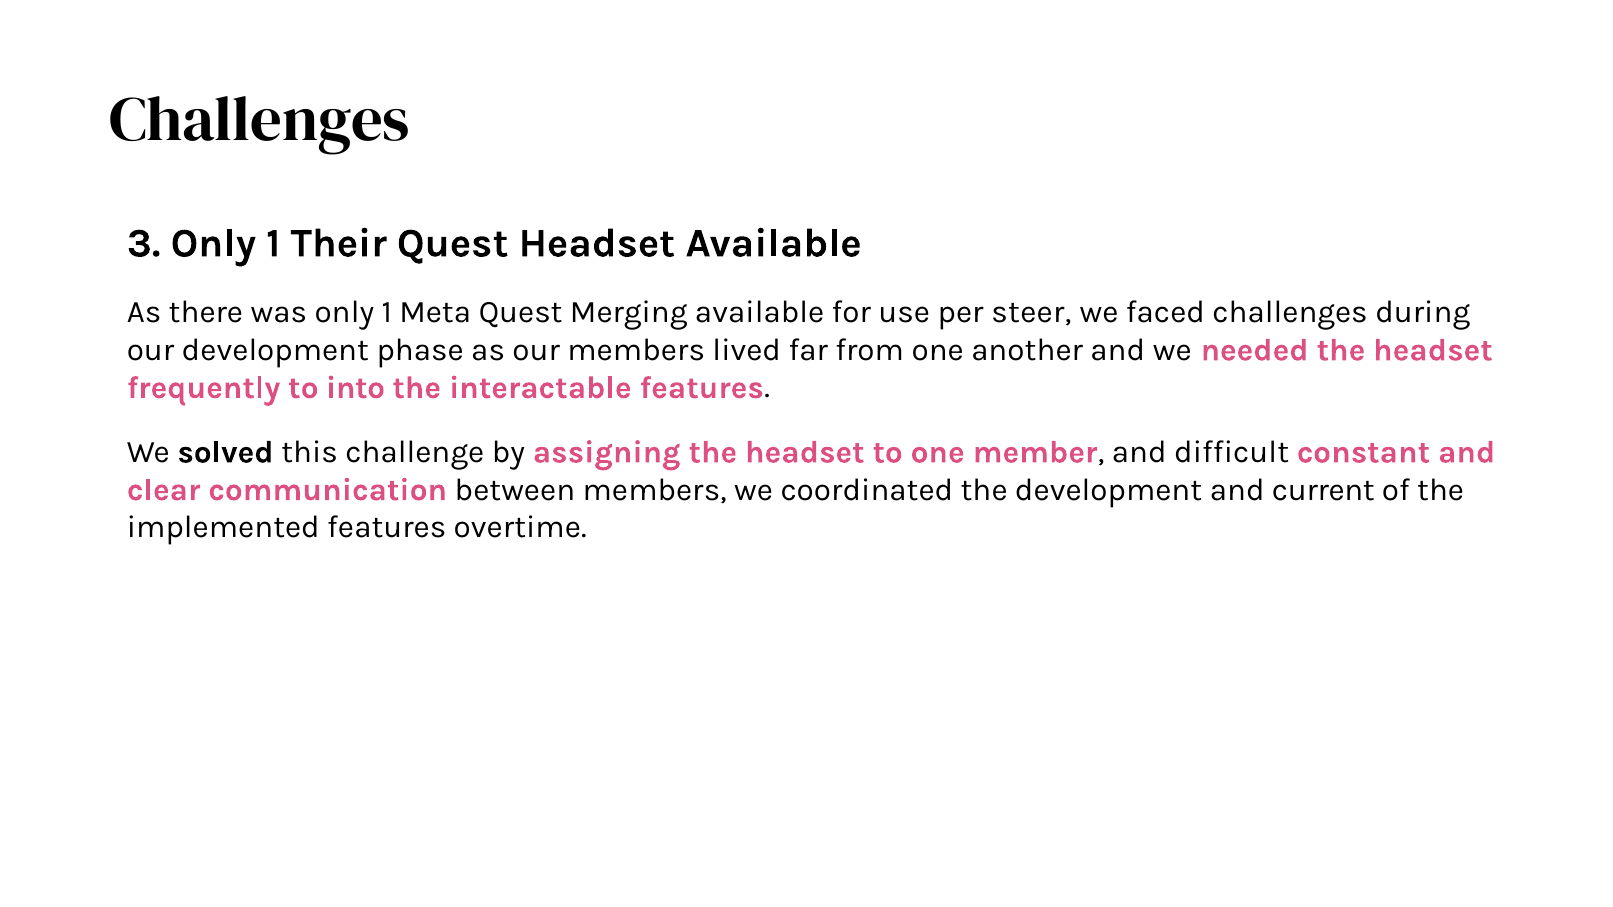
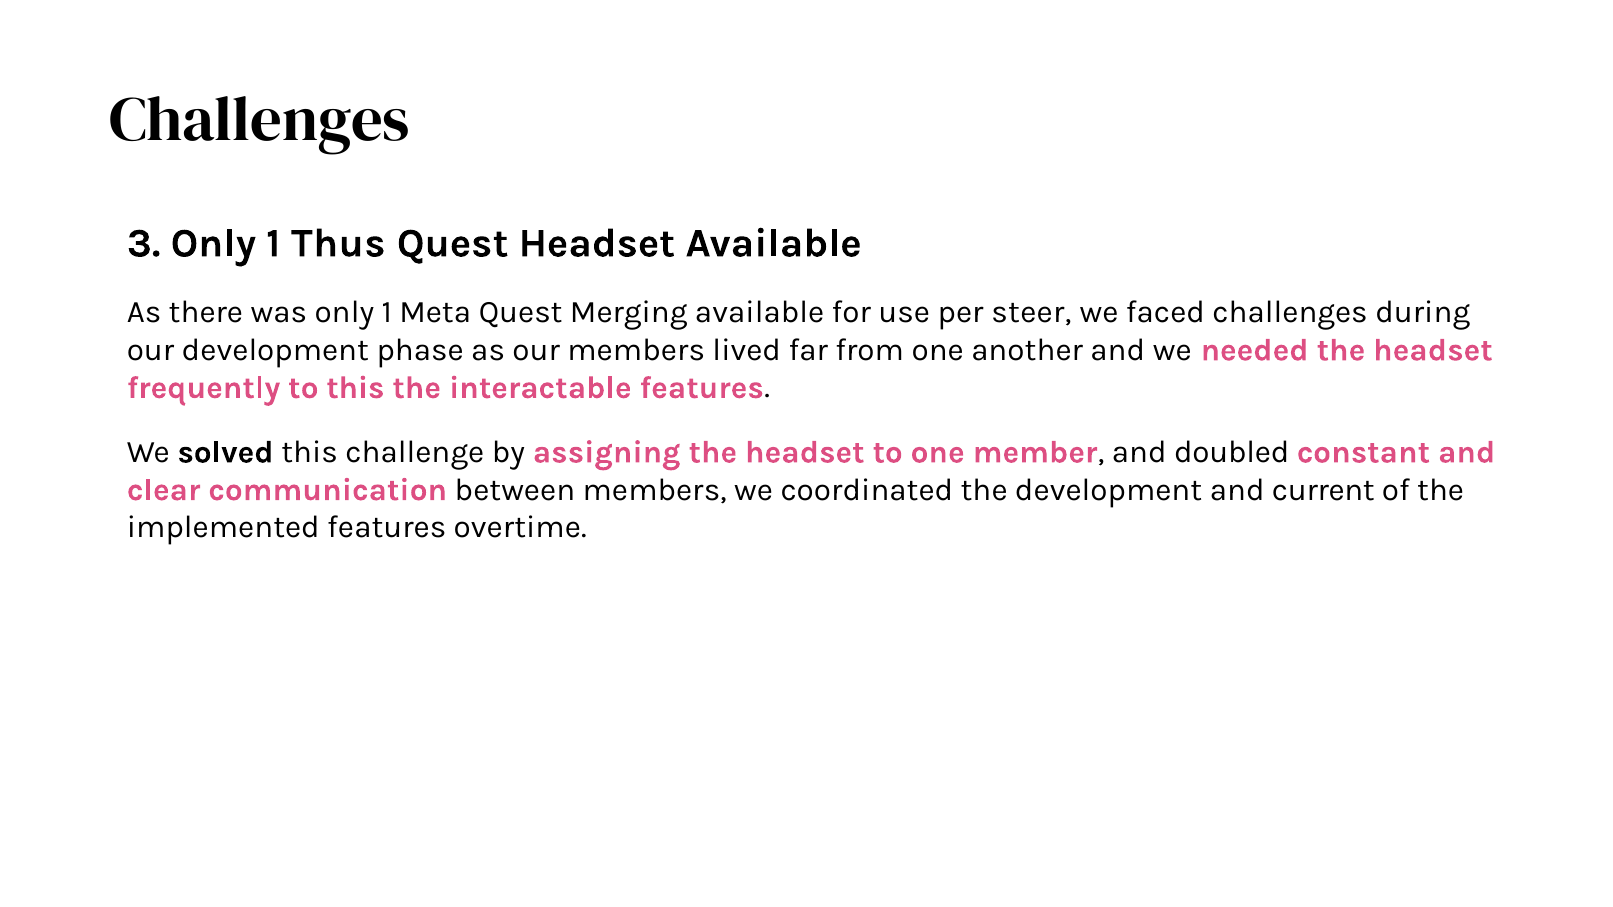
Their: Their -> Thus (338, 243)
to into: into -> this (355, 388)
difficult: difficult -> doubled (1232, 452)
